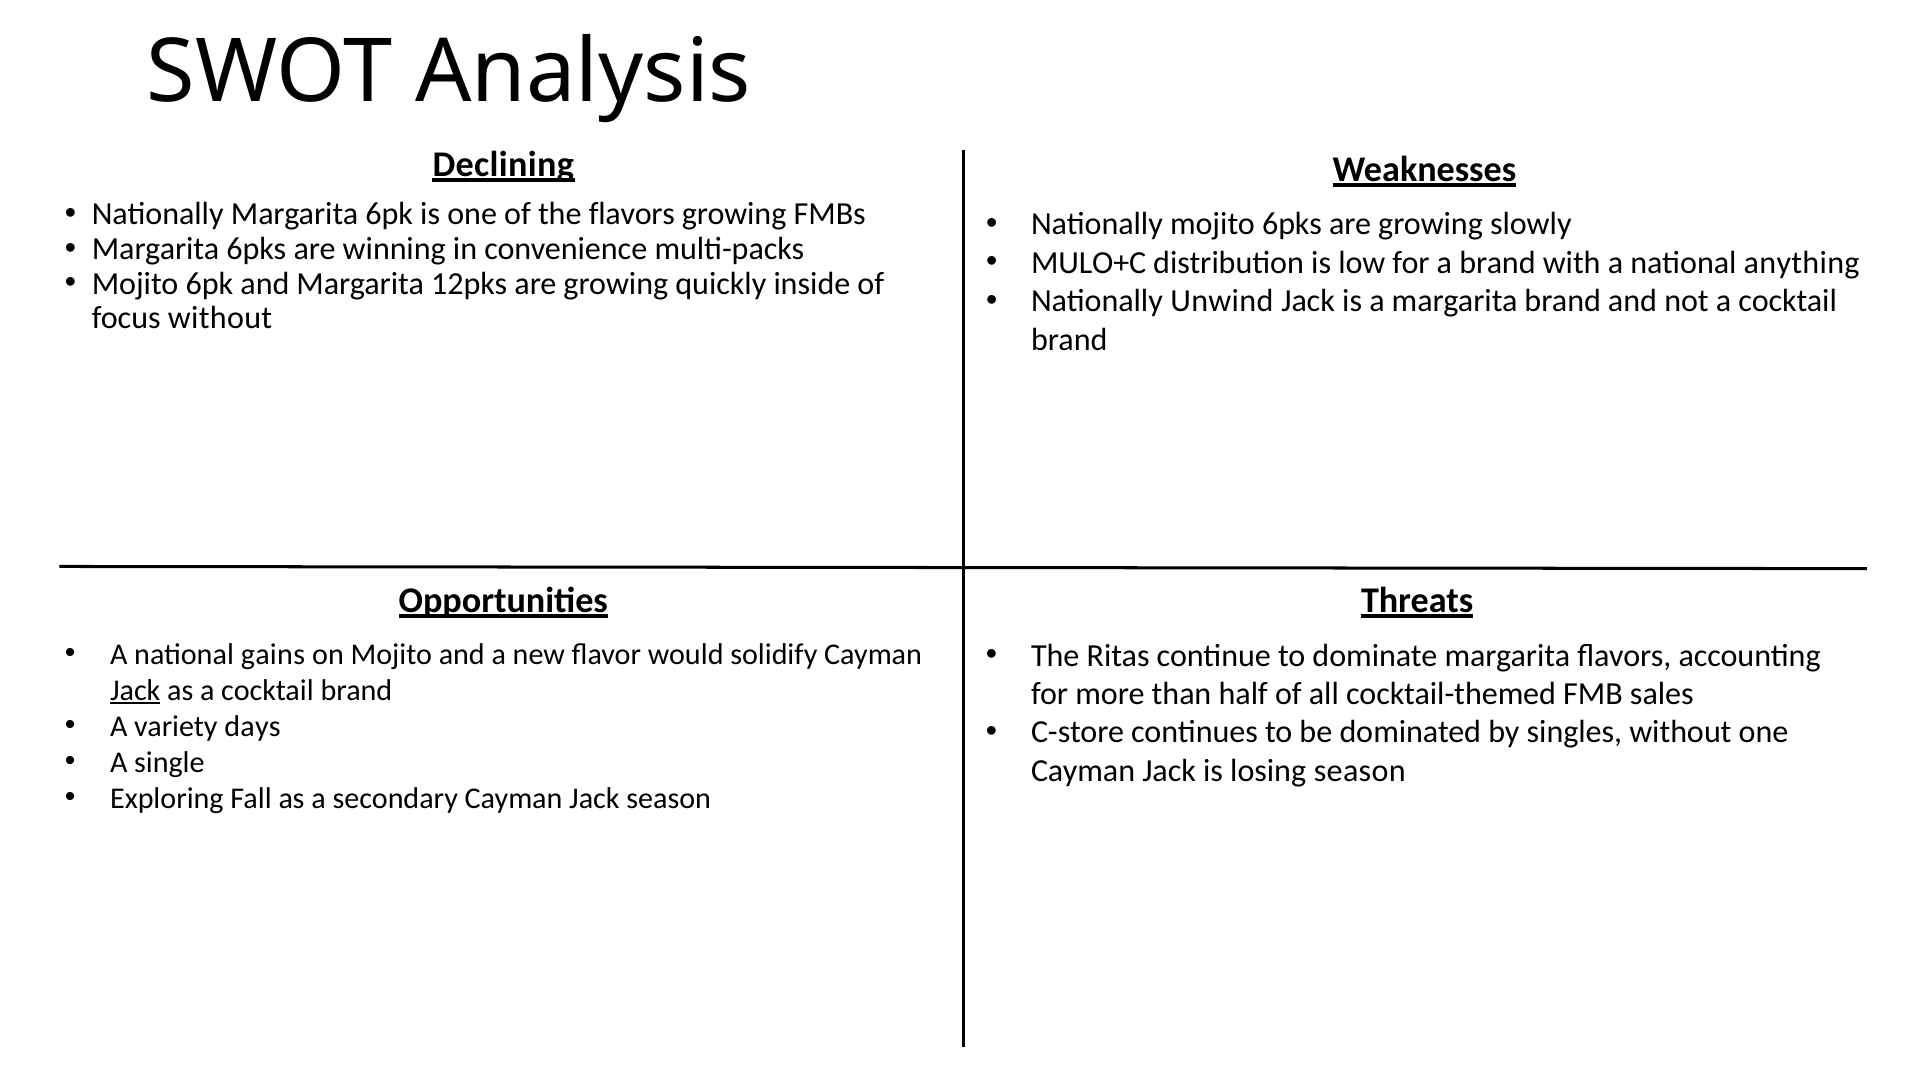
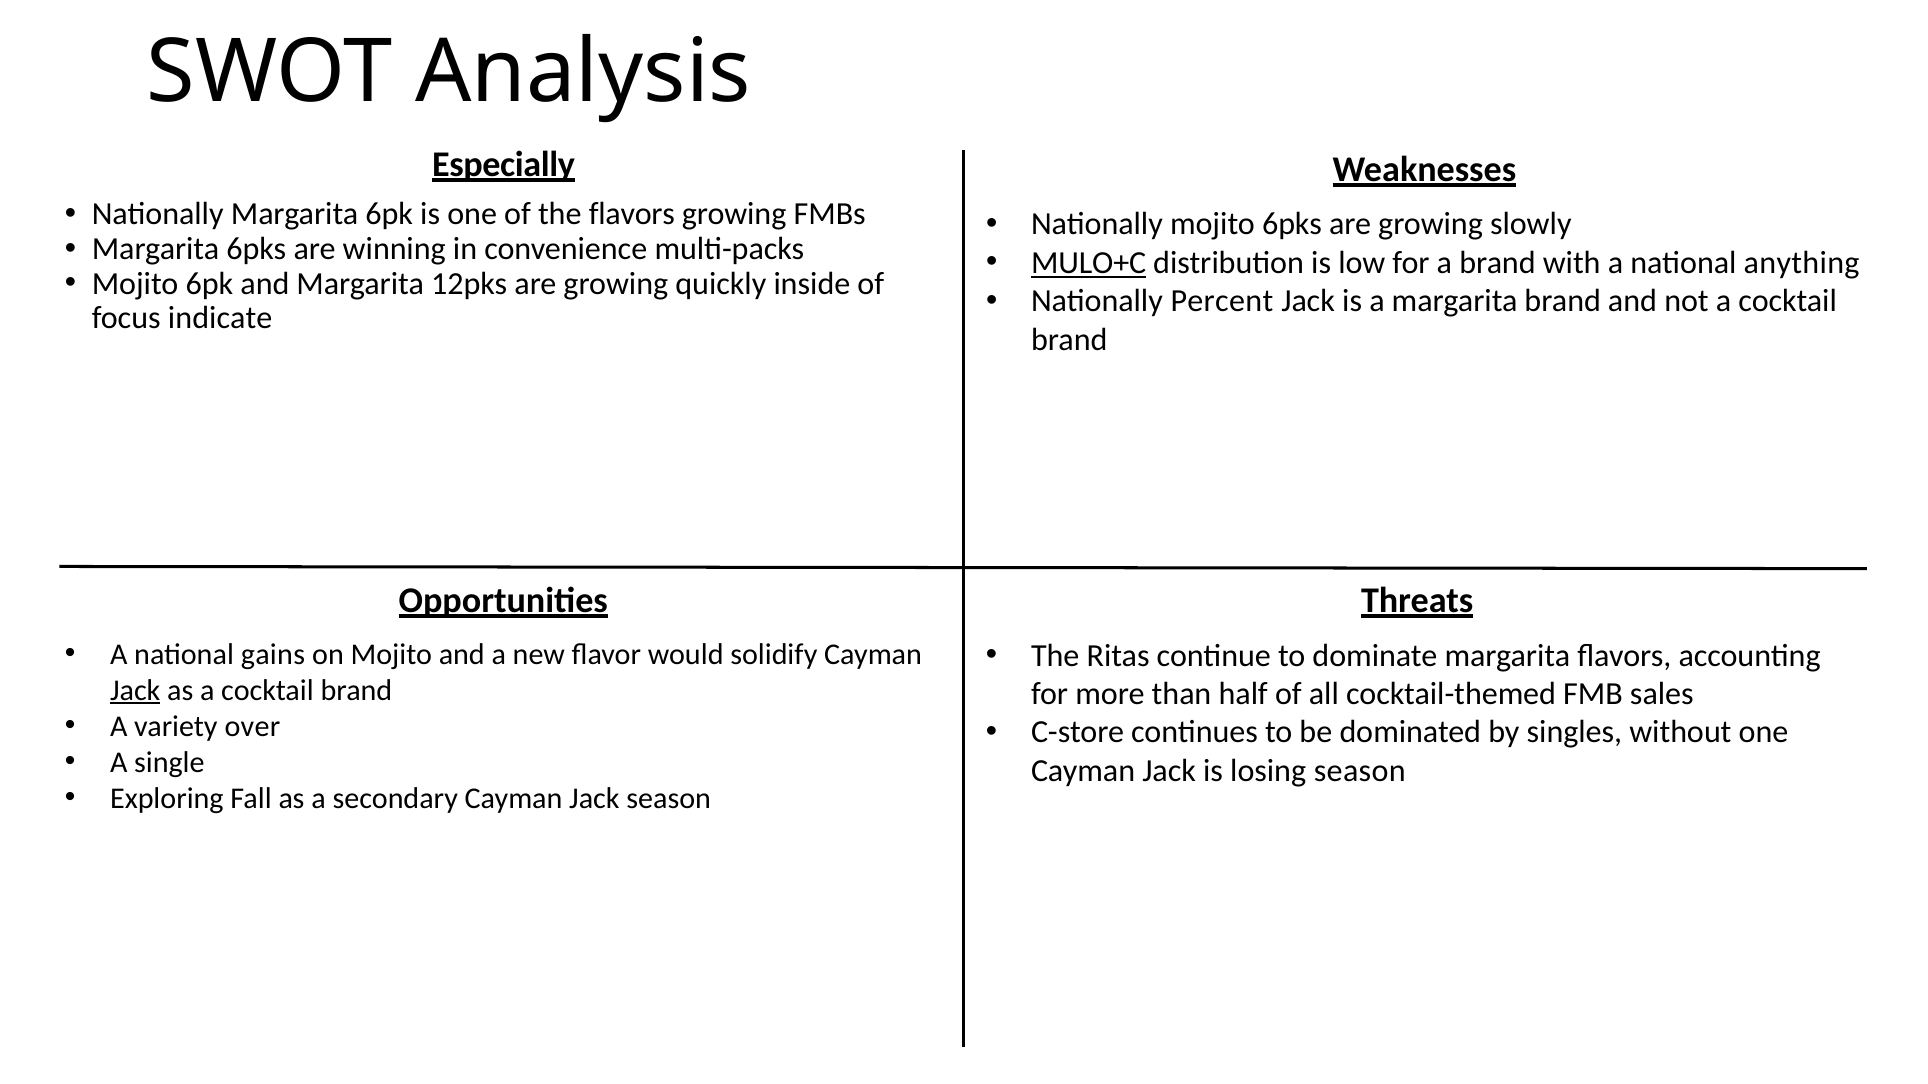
Declining: Declining -> Especially (504, 164)
MULO+C underline: none -> present (1089, 263)
Unwind: Unwind -> Percent (1222, 301)
focus without: without -> indicate (220, 318)
days: days -> over (252, 727)
